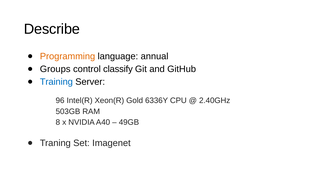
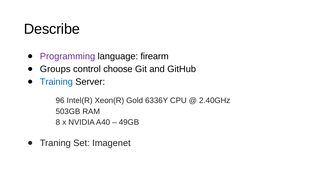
Programming colour: orange -> purple (68, 56)
annual: annual -> firearm (155, 56)
classify: classify -> choose (118, 69)
